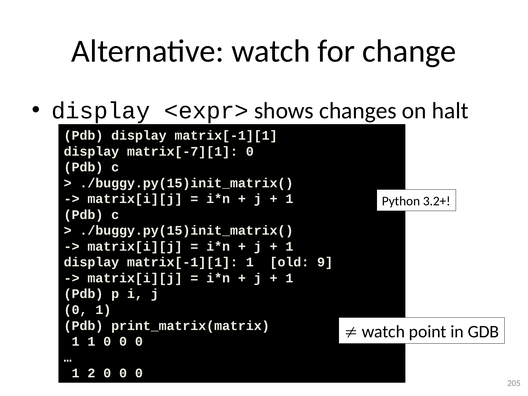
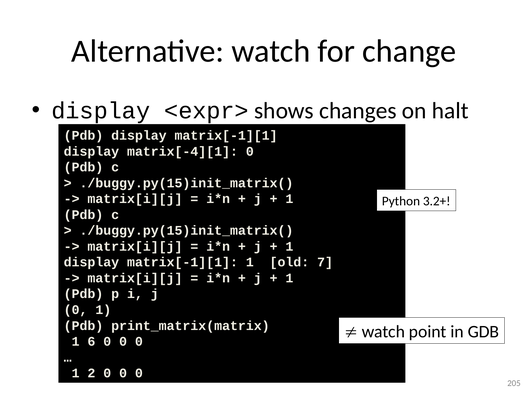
matrix[-7][1: matrix[-7][1 -> matrix[-4][1 (182, 151)
9: 9 -> 7 (325, 262)
1 1: 1 -> 6 (91, 341)
